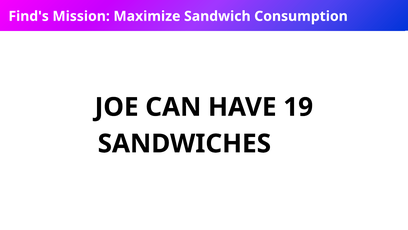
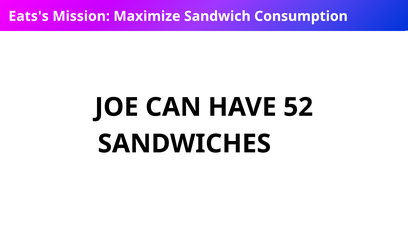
Find's: Find's -> Eats's (29, 16)
19: 19 -> 52 (298, 107)
